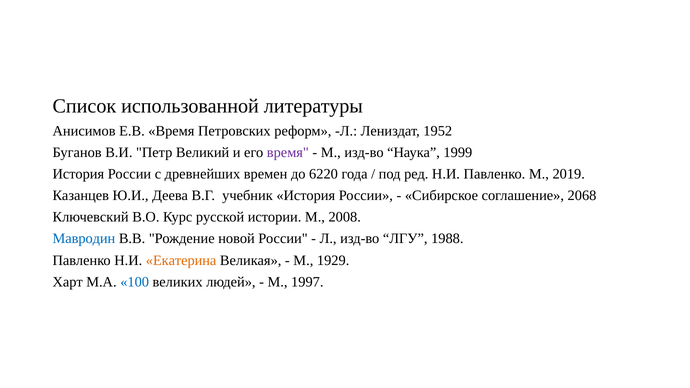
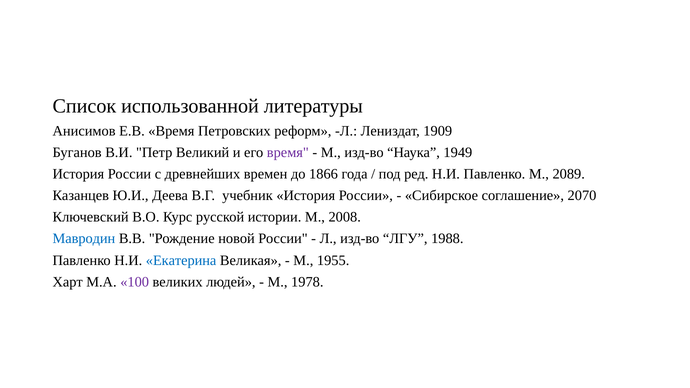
1952: 1952 -> 1909 (438, 131)
1999: 1999 -> 1949 (458, 152)
6220: 6220 -> 1866 (324, 174)
2019: 2019 -> 2089 (569, 174)
2068: 2068 -> 2070 (582, 196)
Екатерина colour: orange -> blue (181, 260)
1929: 1929 -> 1955 (333, 260)
100 colour: blue -> purple (135, 282)
1997: 1997 -> 1978 (307, 282)
